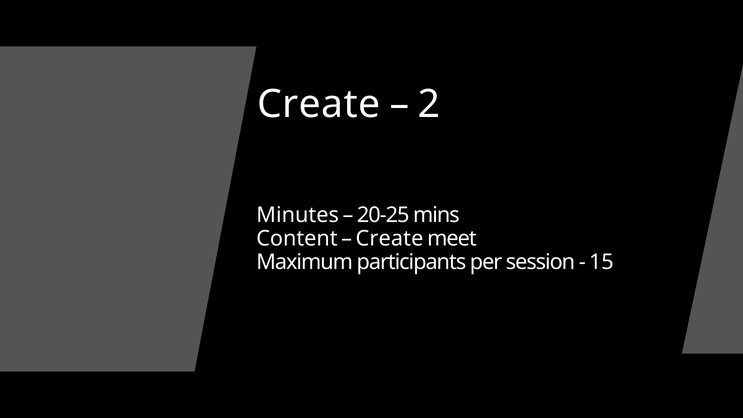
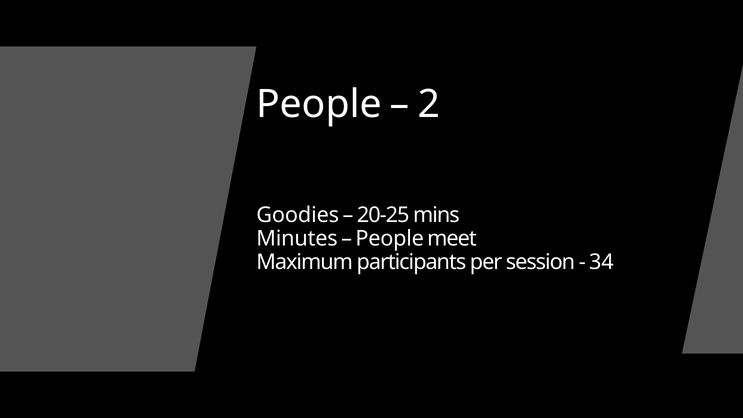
Create: Create -> People (319, 104)
Minutes: Minutes -> Goodies (298, 215)
Content: Content -> Minutes (297, 239)
Create: Create -> People (390, 239)
15: 15 -> 34 (601, 262)
